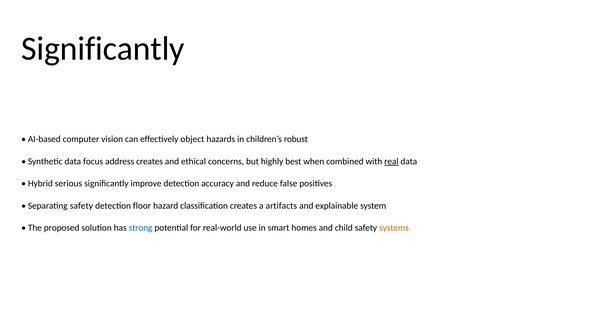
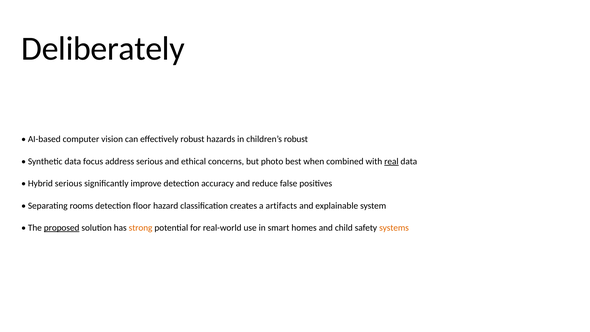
Significantly: Significantly -> Deliberately (103, 49)
effectively object: object -> robust (192, 139)
address creates: creates -> serious (150, 161)
highly: highly -> photo (272, 161)
Separating safety: safety -> rooms (81, 206)
proposed underline: none -> present (62, 228)
strong colour: blue -> orange (141, 228)
